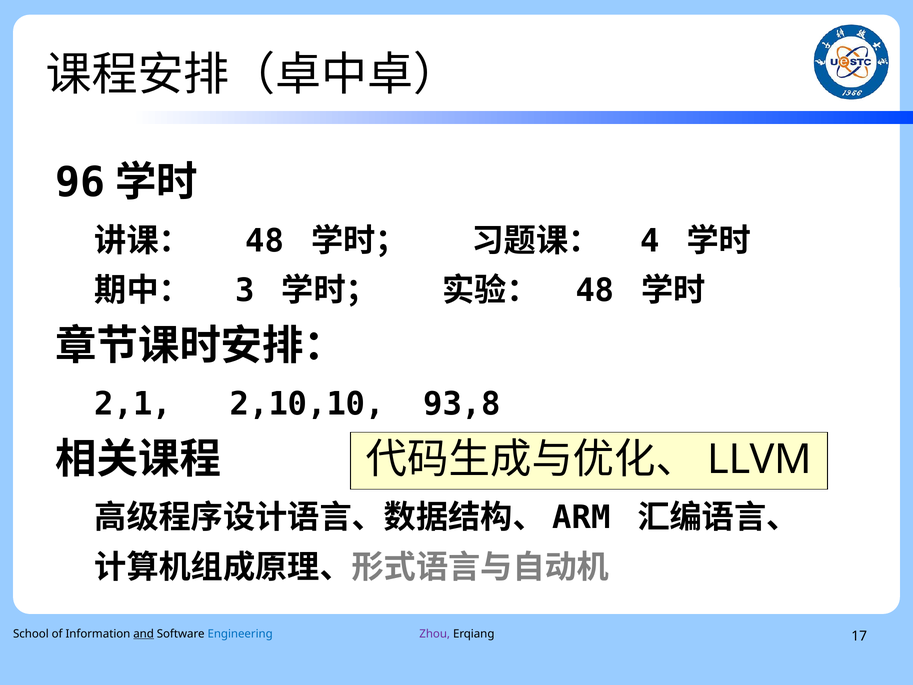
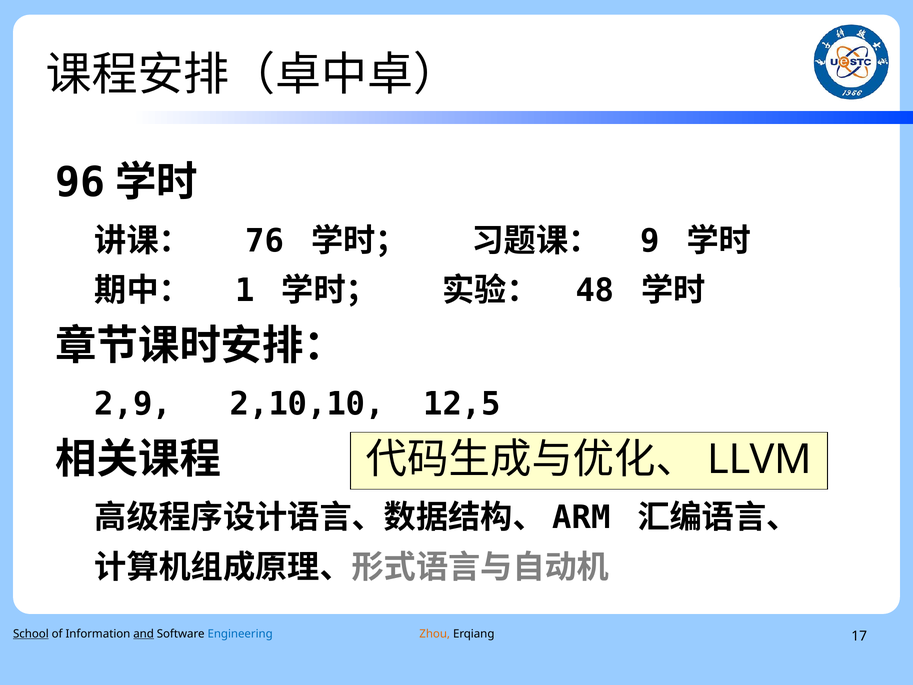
48: 48 -> 76 (265, 241)
4: 4 -> 9 (650, 241)
3: 3 -> 1 (245, 291)
2,1: 2,1 -> 2,9 (133, 404)
93,8: 93,8 -> 12,5 (462, 404)
School underline: none -> present (31, 634)
Zhou colour: purple -> orange (435, 634)
